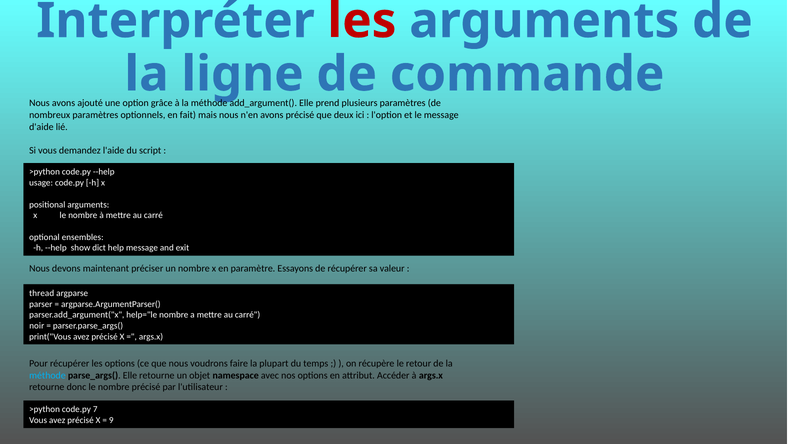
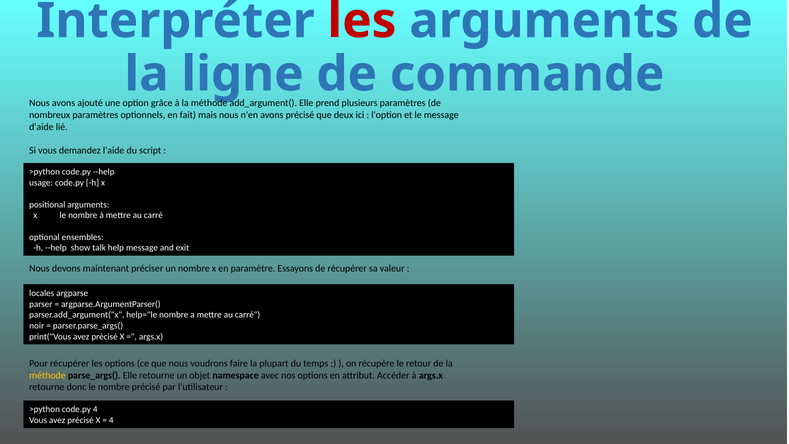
dict: dict -> talk (99, 248)
thread: thread -> locales (42, 293)
méthode colour: light blue -> yellow (47, 375)
code.py 7: 7 -> 4 (95, 409)
9: 9 -> 4 (111, 420)
